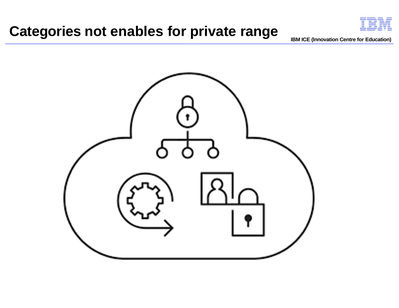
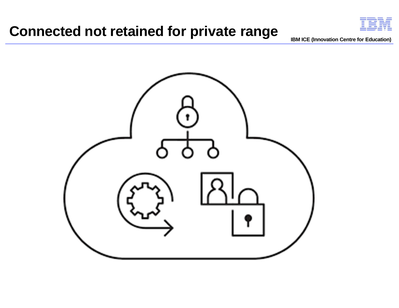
Categories: Categories -> Connected (45, 32)
enables: enables -> retained (137, 32)
